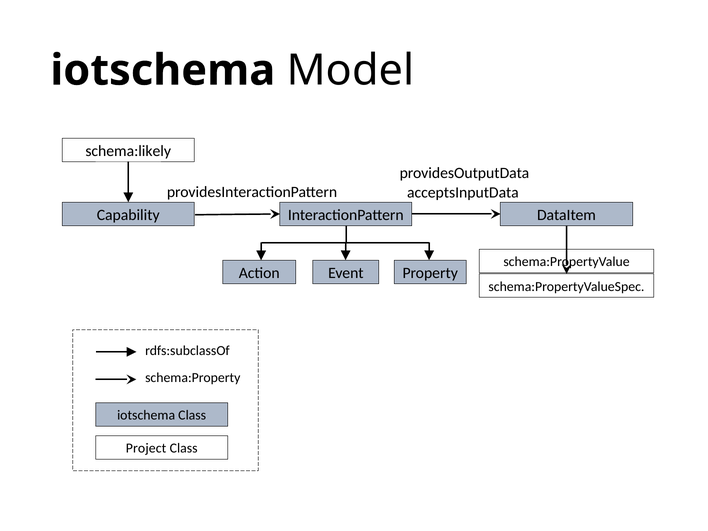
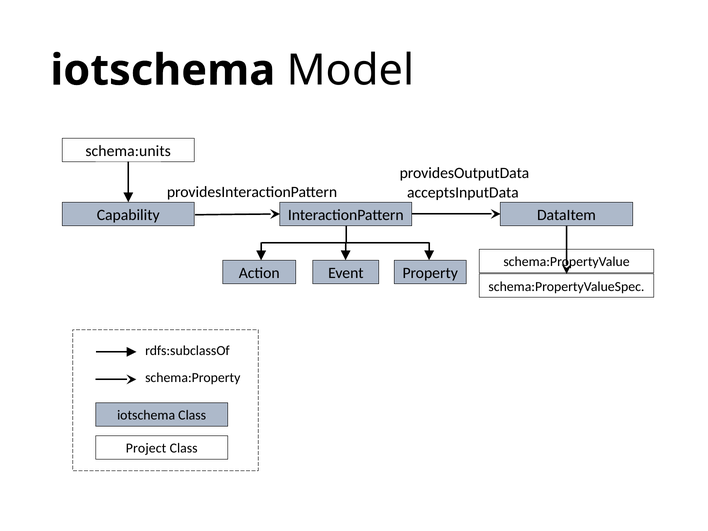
schema:likely: schema:likely -> schema:units (128, 151)
